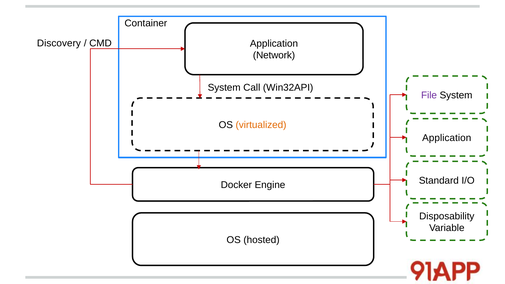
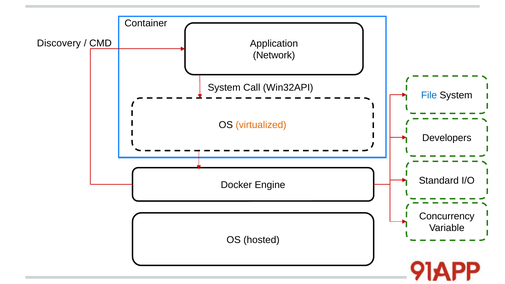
File colour: purple -> blue (429, 95)
Application: Application -> Developers (447, 138)
Disposability: Disposability -> Concurrency (447, 216)
